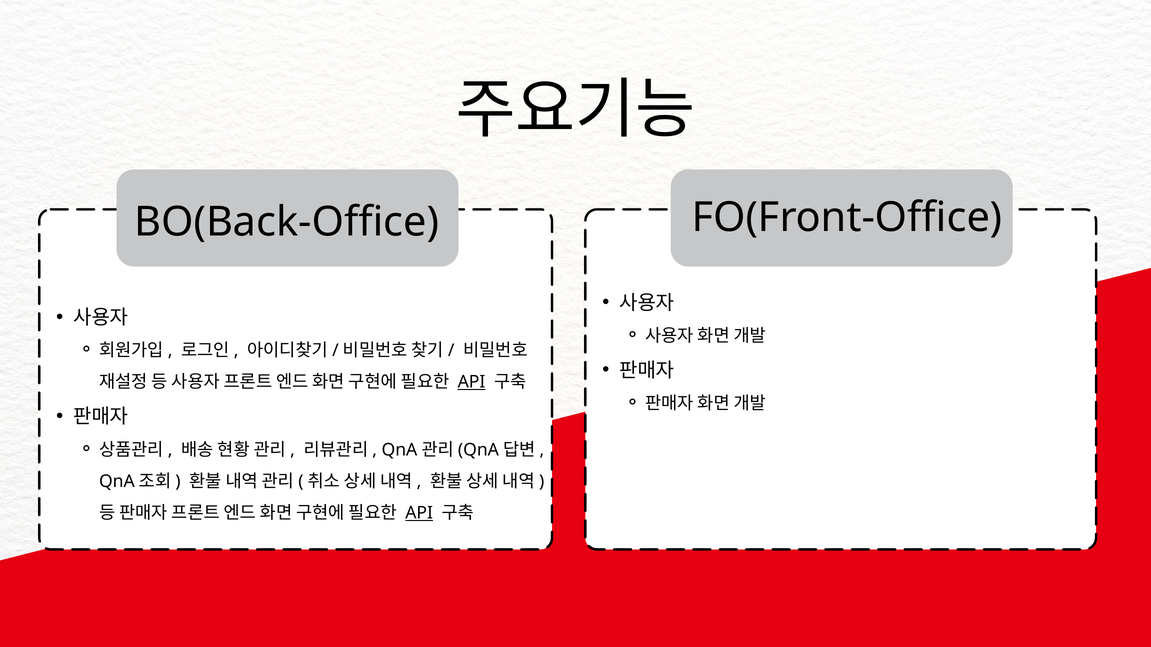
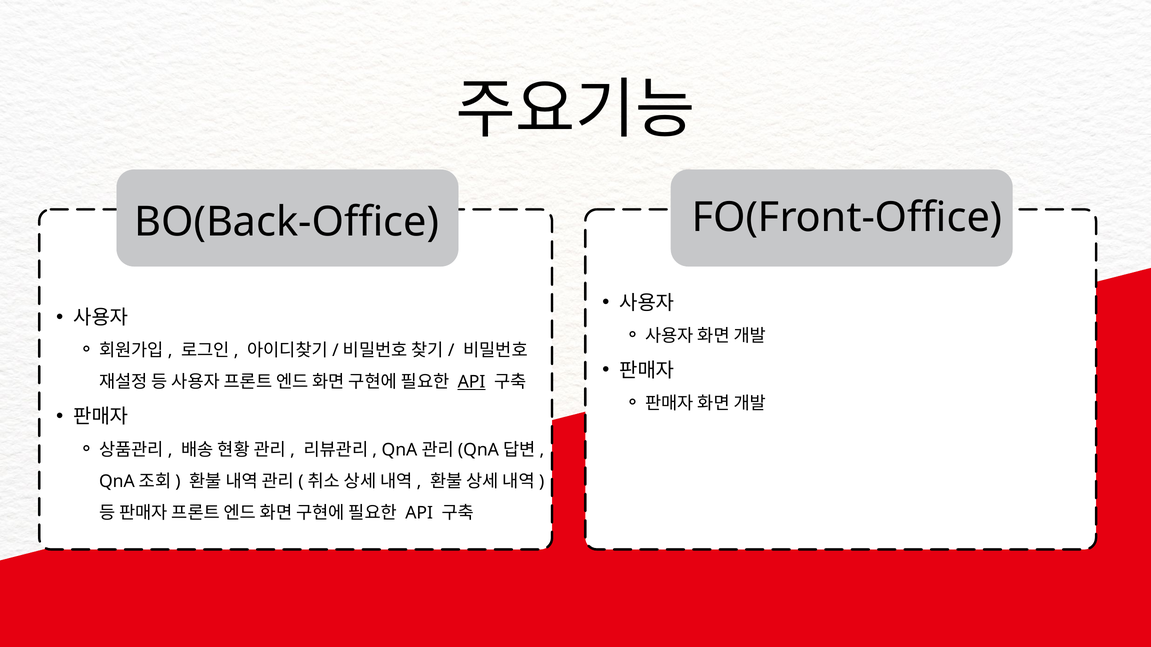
API underline: present -> none (419, 513)
